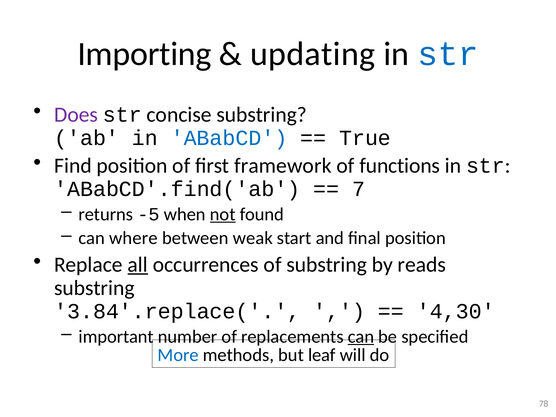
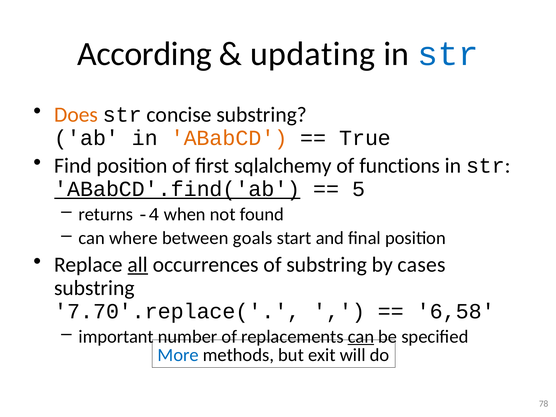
Importing: Importing -> According (144, 54)
Does colour: purple -> orange (76, 115)
ABabCD colour: blue -> orange (229, 138)
framework: framework -> sqlalchemy (283, 166)
ABabCD'.find('ab underline: none -> present (177, 189)
7: 7 -> 5 (359, 189)
-5: -5 -> -4 (149, 214)
not underline: present -> none (223, 214)
weak: weak -> goals (253, 238)
reads: reads -> cases (422, 265)
3.84'.replace(: 3.84'.replace( -> 7.70'.replace( (177, 311)
4,30: 4,30 -> 6,58 (456, 311)
leaf: leaf -> exit (322, 355)
